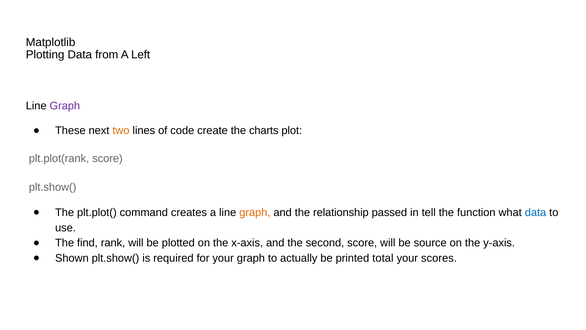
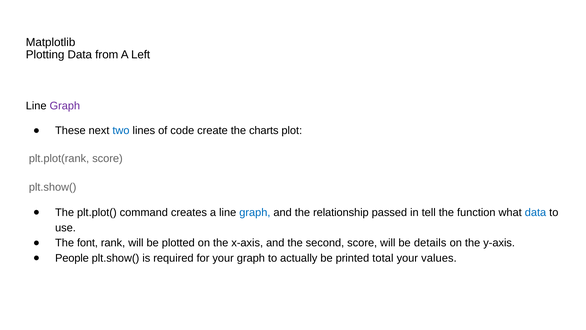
two colour: orange -> blue (121, 131)
graph colour: orange -> blue (255, 212)
find: find -> font (87, 243)
source: source -> details (430, 243)
Shown: Shown -> People (72, 258)
scores: scores -> values (439, 258)
